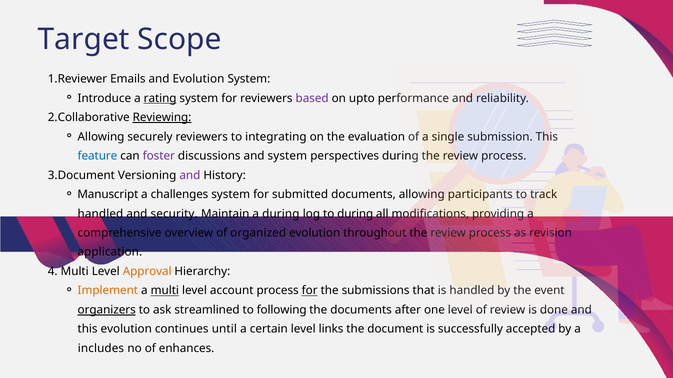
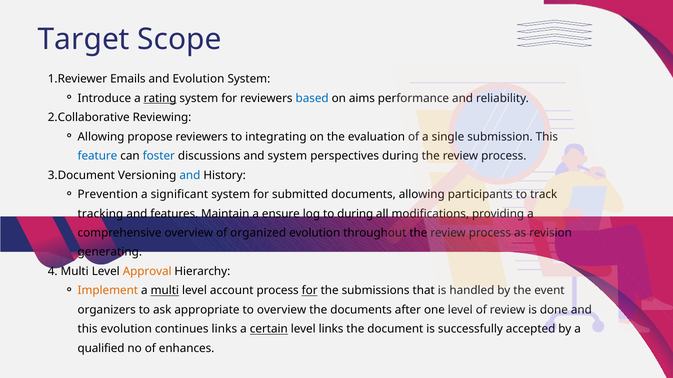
based colour: purple -> blue (312, 98)
upto: upto -> aims (362, 98)
Reviewing underline: present -> none (162, 118)
securely: securely -> propose (150, 137)
foster colour: purple -> blue (159, 156)
and colour: purple -> blue (190, 175)
Manuscript: Manuscript -> Prevention (108, 195)
challenges: challenges -> significant (179, 195)
handled: handled -> tracking (100, 214)
security: security -> features (174, 214)
a during: during -> ensure (281, 214)
application: application -> generating (110, 253)
organizers underline: present -> none (107, 310)
streamlined: streamlined -> appropriate (207, 310)
to following: following -> overview (282, 310)
continues until: until -> links (224, 330)
certain underline: none -> present (269, 330)
includes: includes -> qualified (101, 349)
